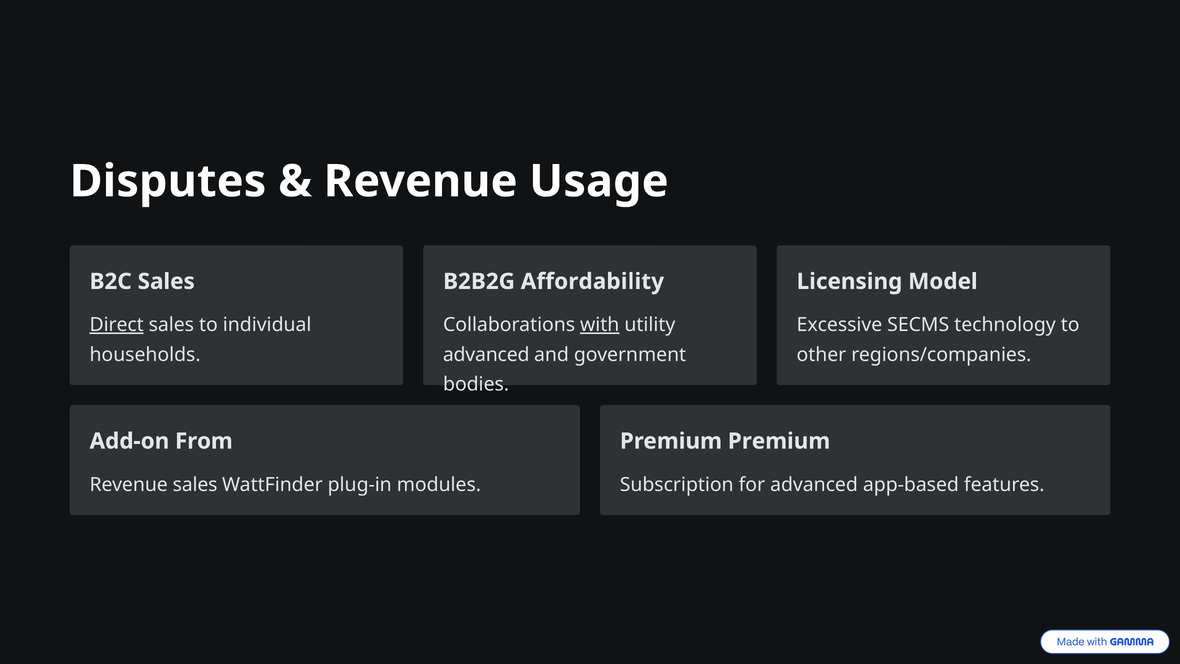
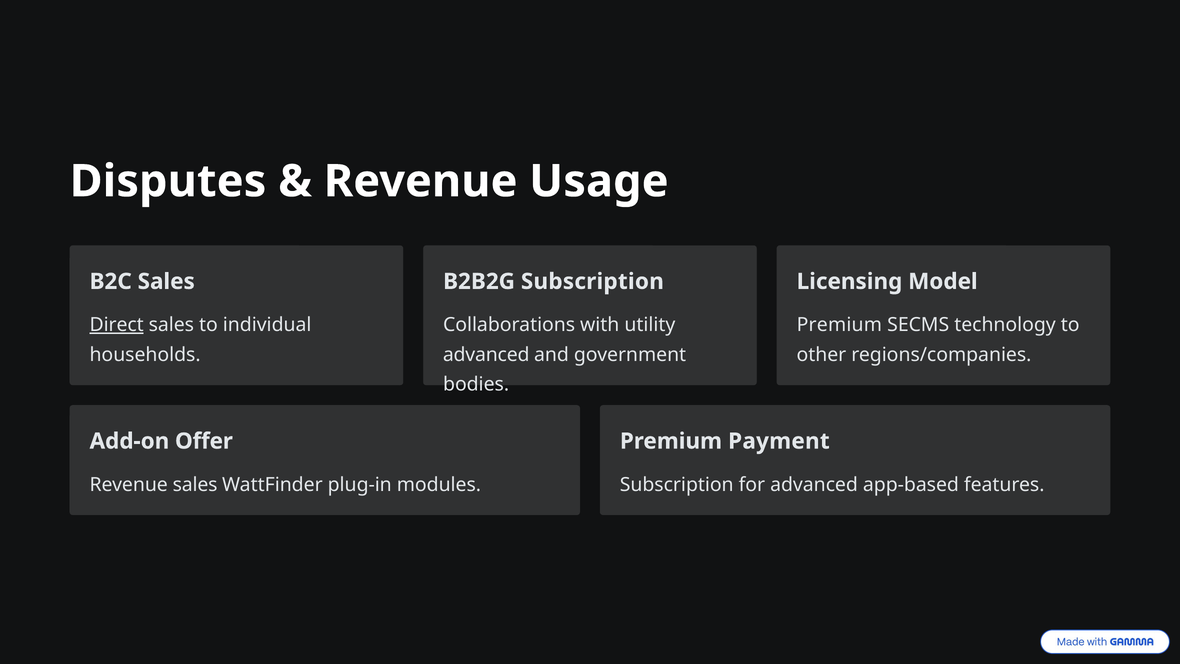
B2B2G Affordability: Affordability -> Subscription (592, 281)
with underline: present -> none (600, 325)
Excessive: Excessive -> Premium (839, 325)
From: From -> Offer (204, 441)
Premium Premium: Premium -> Payment (779, 441)
